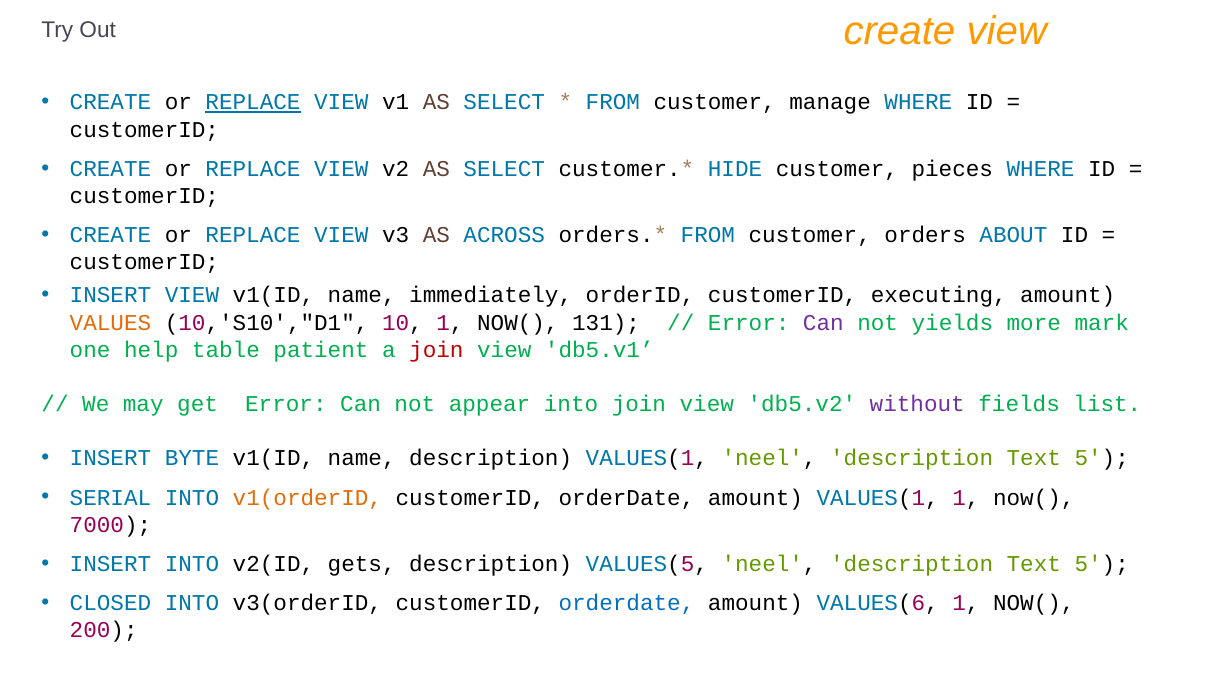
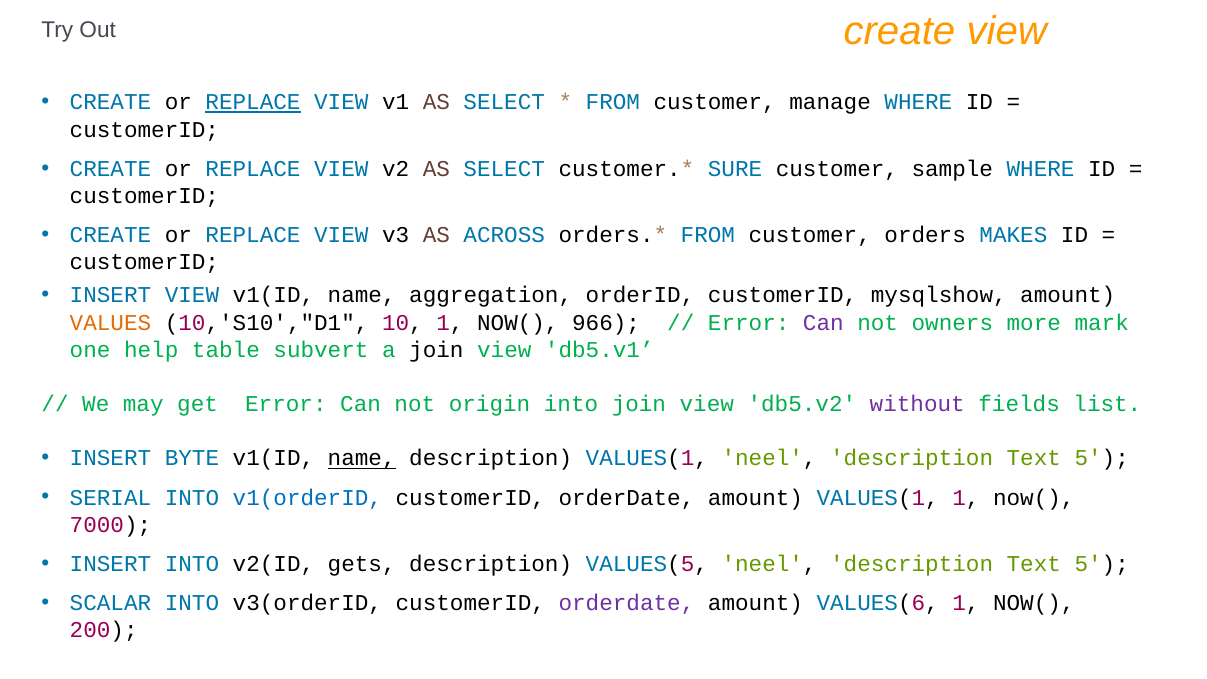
HIDE: HIDE -> SURE (735, 169)
pieces: pieces -> sample (952, 169)
ABOUT: ABOUT -> MAKES (1013, 235)
immediately: immediately -> aggregation (491, 295)
executing: executing -> mysqlshow (939, 295)
131: 131 -> 966 (606, 323)
yields: yields -> owners (952, 323)
patient: patient -> subvert (321, 350)
join colour: red -> black (436, 350)
appear: appear -> origin (490, 404)
name underline: none -> present (362, 458)
v1(orderID colour: orange -> blue (307, 498)
CLOSED: CLOSED -> SCALAR (110, 603)
orderdate colour: blue -> purple (626, 603)
